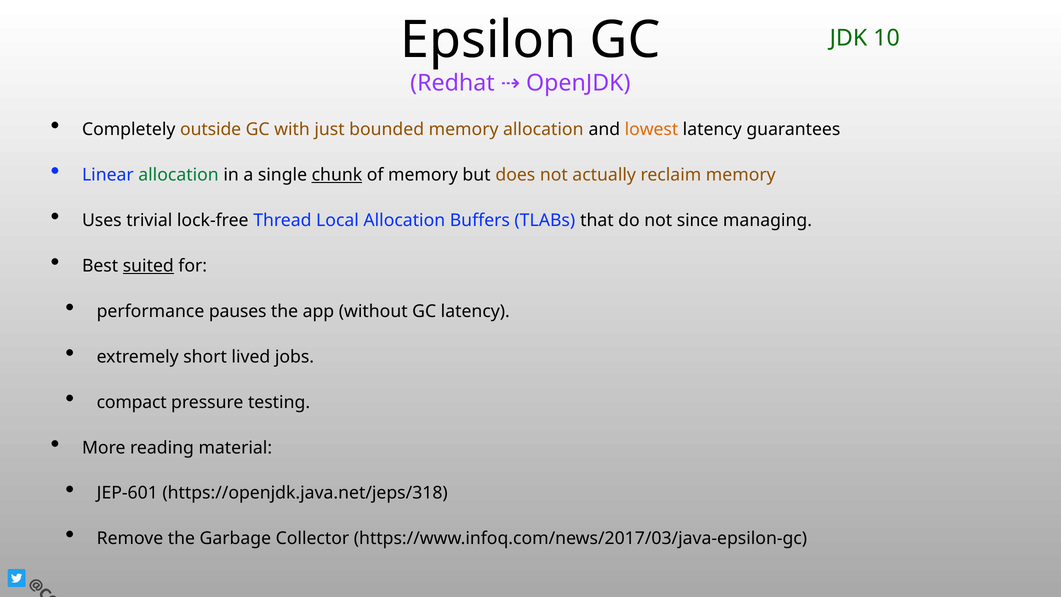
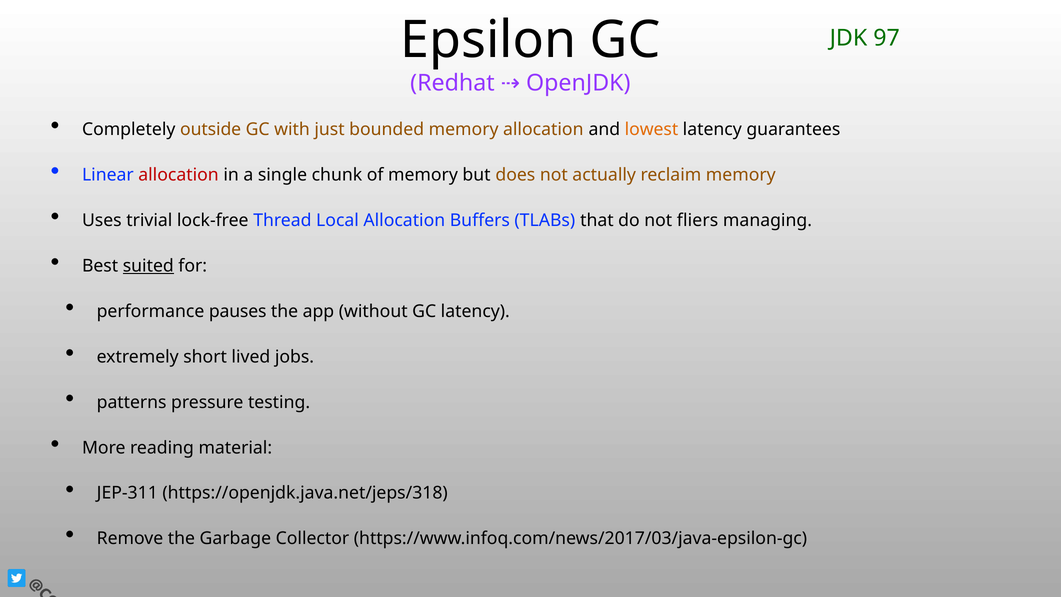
10: 10 -> 97 (887, 38)
allocation colour: green -> red (179, 175)
chunk underline: present -> none (337, 175)
since: since -> fliers (698, 220)
compact: compact -> patterns (132, 402)
JEP-601: JEP-601 -> JEP-311 (127, 493)
